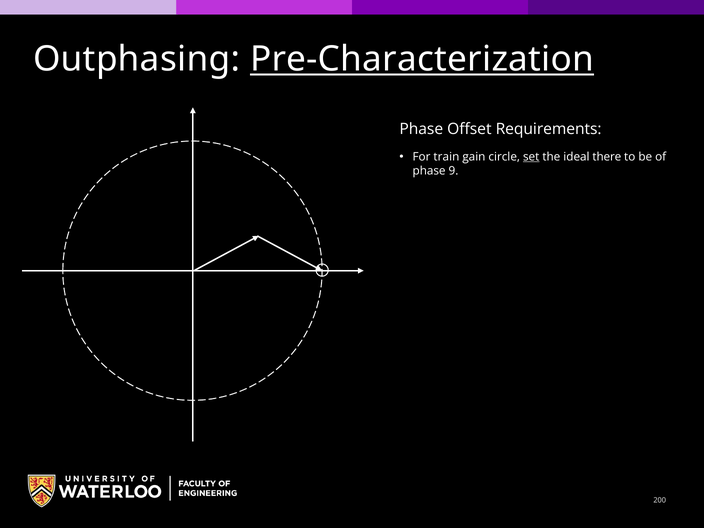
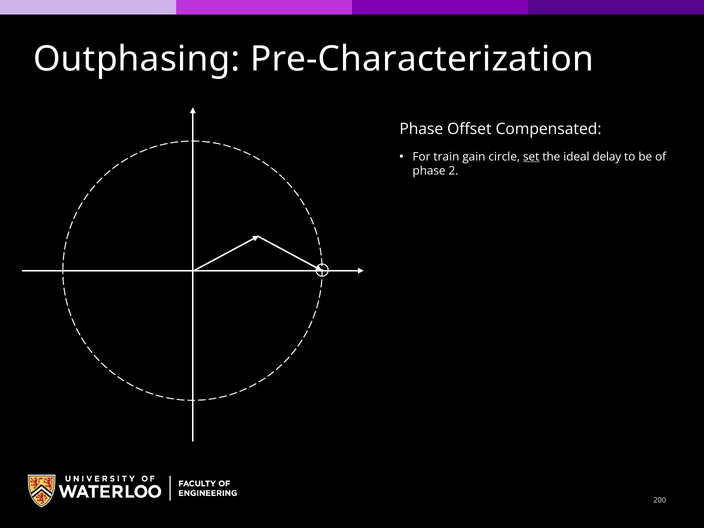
Pre-Characterization underline: present -> none (422, 59)
Requirements: Requirements -> Compensated (549, 129)
there: there -> delay (607, 157)
9: 9 -> 2 (453, 171)
